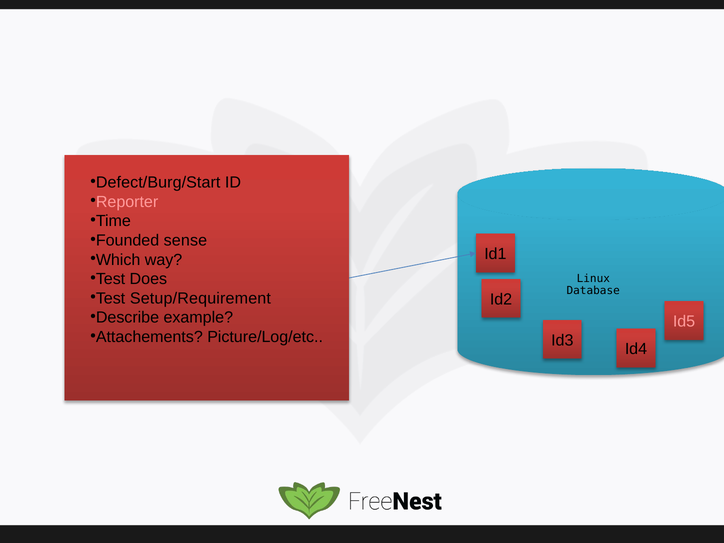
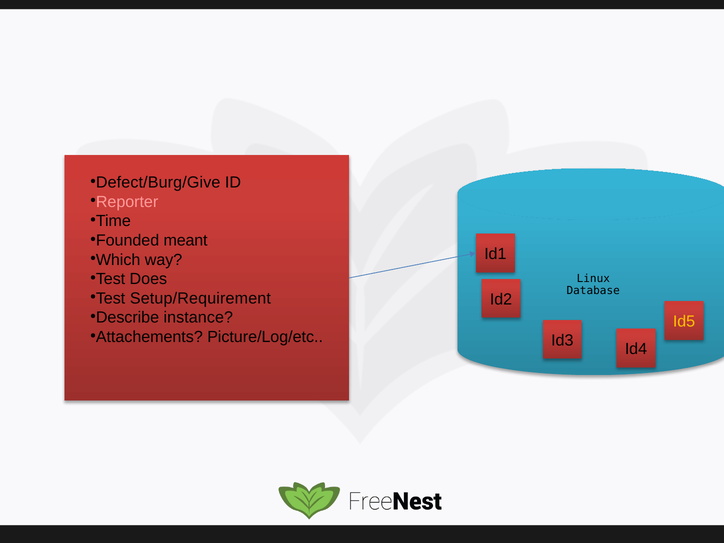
Defect/Burg/Start: Defect/Burg/Start -> Defect/Burg/Give (158, 183)
sense: sense -> meant (186, 240)
example: example -> instance (198, 318)
Id5 colour: pink -> yellow (684, 322)
